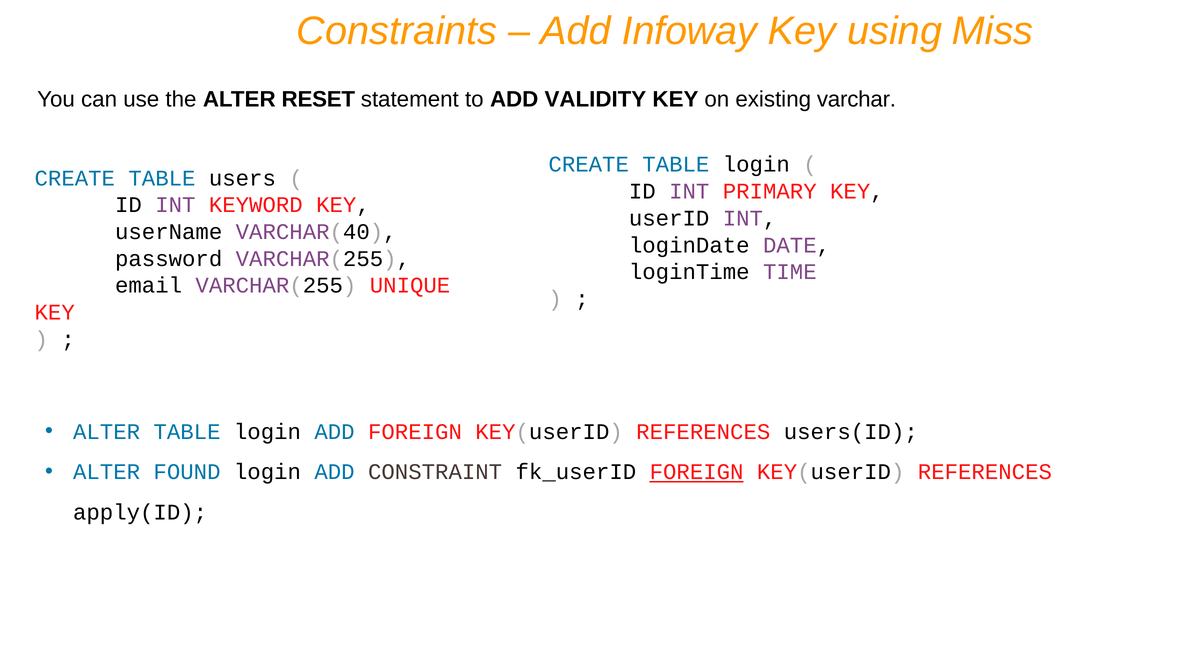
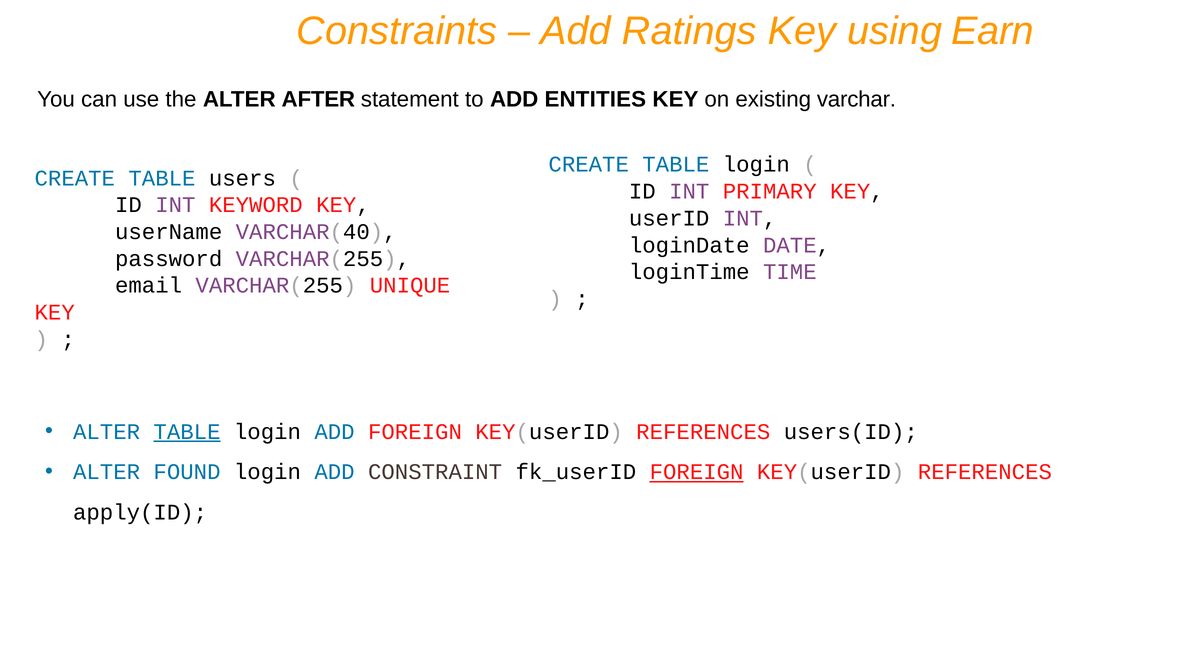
Infoway: Infoway -> Ratings (689, 31)
Miss: Miss -> Earn (993, 31)
RESET: RESET -> AFTER (318, 99)
VALIDITY: VALIDITY -> ENTITIES (595, 99)
TABLE underline: none -> present (187, 431)
